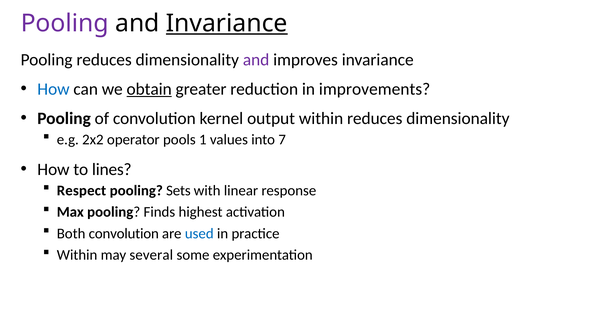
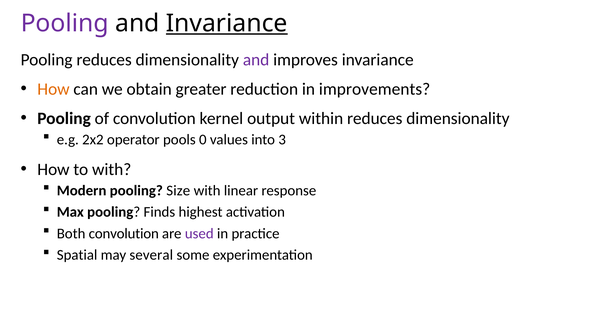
How colour: blue -> orange (53, 89)
obtain underline: present -> none (149, 89)
1: 1 -> 0 (203, 140)
7: 7 -> 3 (282, 140)
to lines: lines -> with (112, 170)
Respect: Respect -> Modern (82, 191)
Sets: Sets -> Size (178, 191)
used colour: blue -> purple (199, 234)
Within: Within -> Spatial (77, 255)
